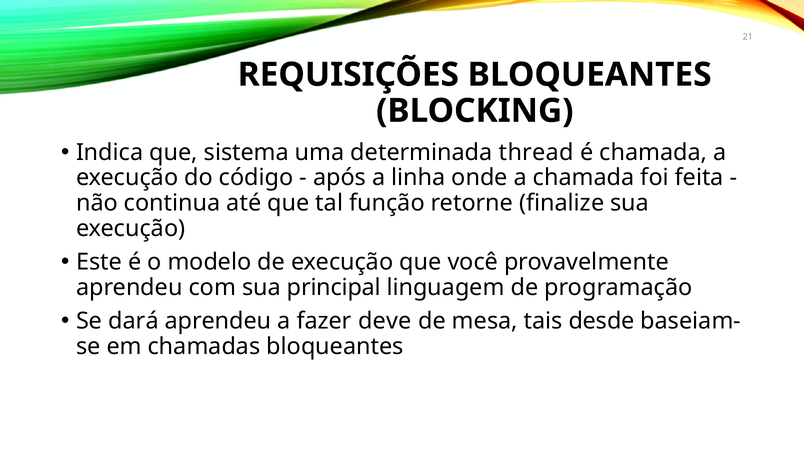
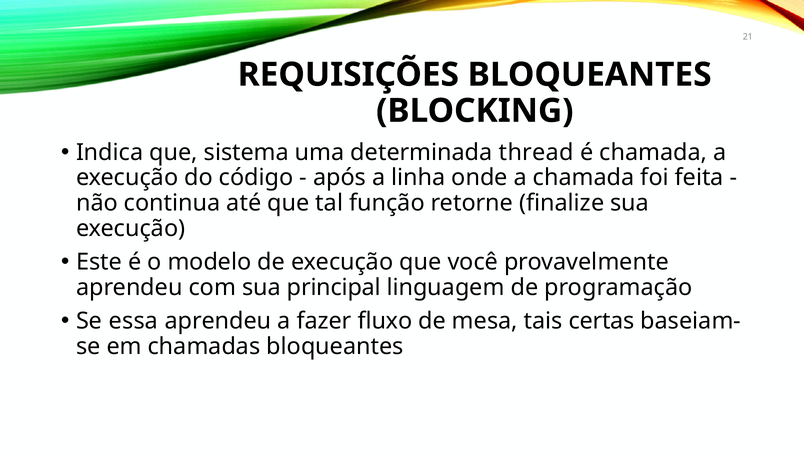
dará: dará -> essa (133, 321)
deve: deve -> fluxo (385, 321)
desde: desde -> certas (602, 321)
